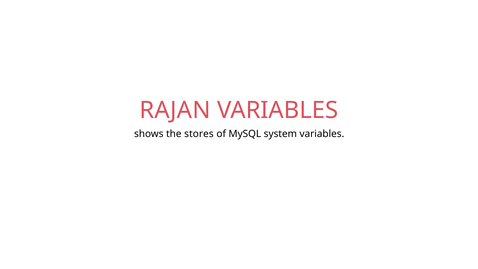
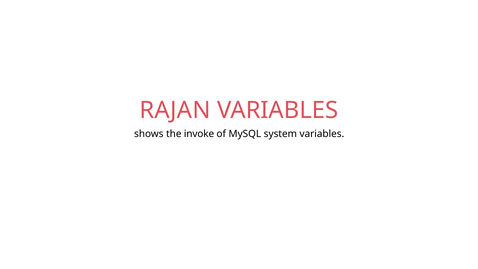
stores: stores -> invoke (199, 134)
